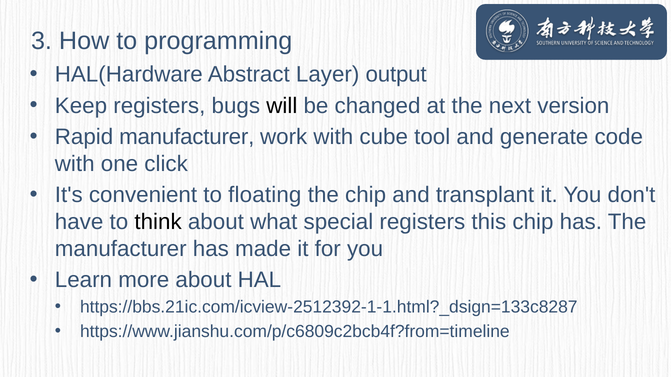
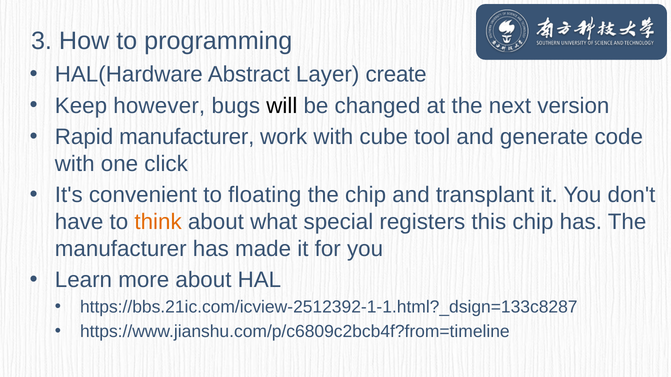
output: output -> create (396, 74)
Keep registers: registers -> however (159, 106)
think colour: black -> orange (158, 222)
